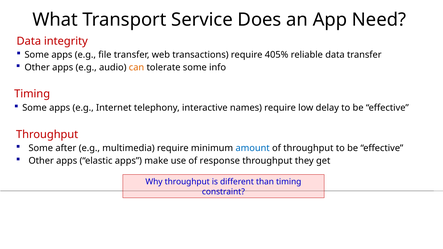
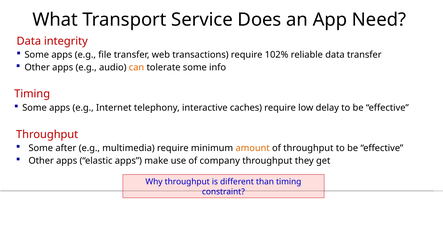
405%: 405% -> 102% (277, 55)
names: names -> caches (246, 108)
amount colour: blue -> orange (253, 148)
response: response -> company (220, 161)
